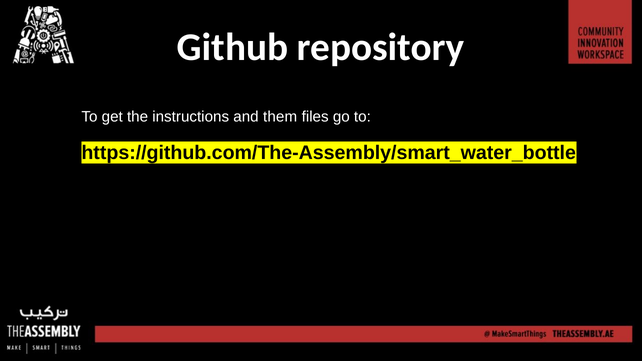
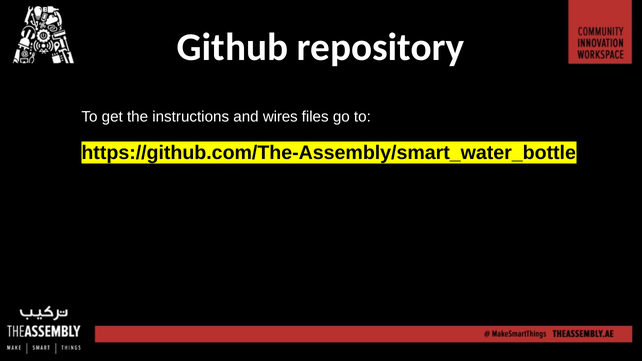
them: them -> wires (280, 117)
